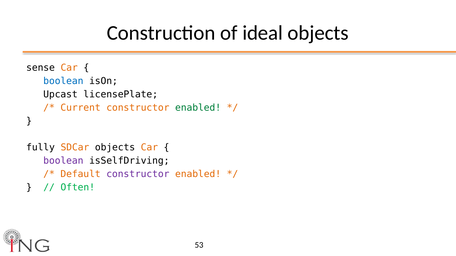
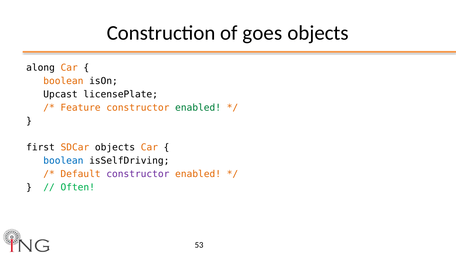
ideal: ideal -> goes (262, 33)
sense: sense -> along (41, 68)
boolean colour: blue -> orange (63, 81)
Current: Current -> Feature (81, 108)
fully: fully -> first (41, 148)
boolean colour: purple -> blue (63, 161)
